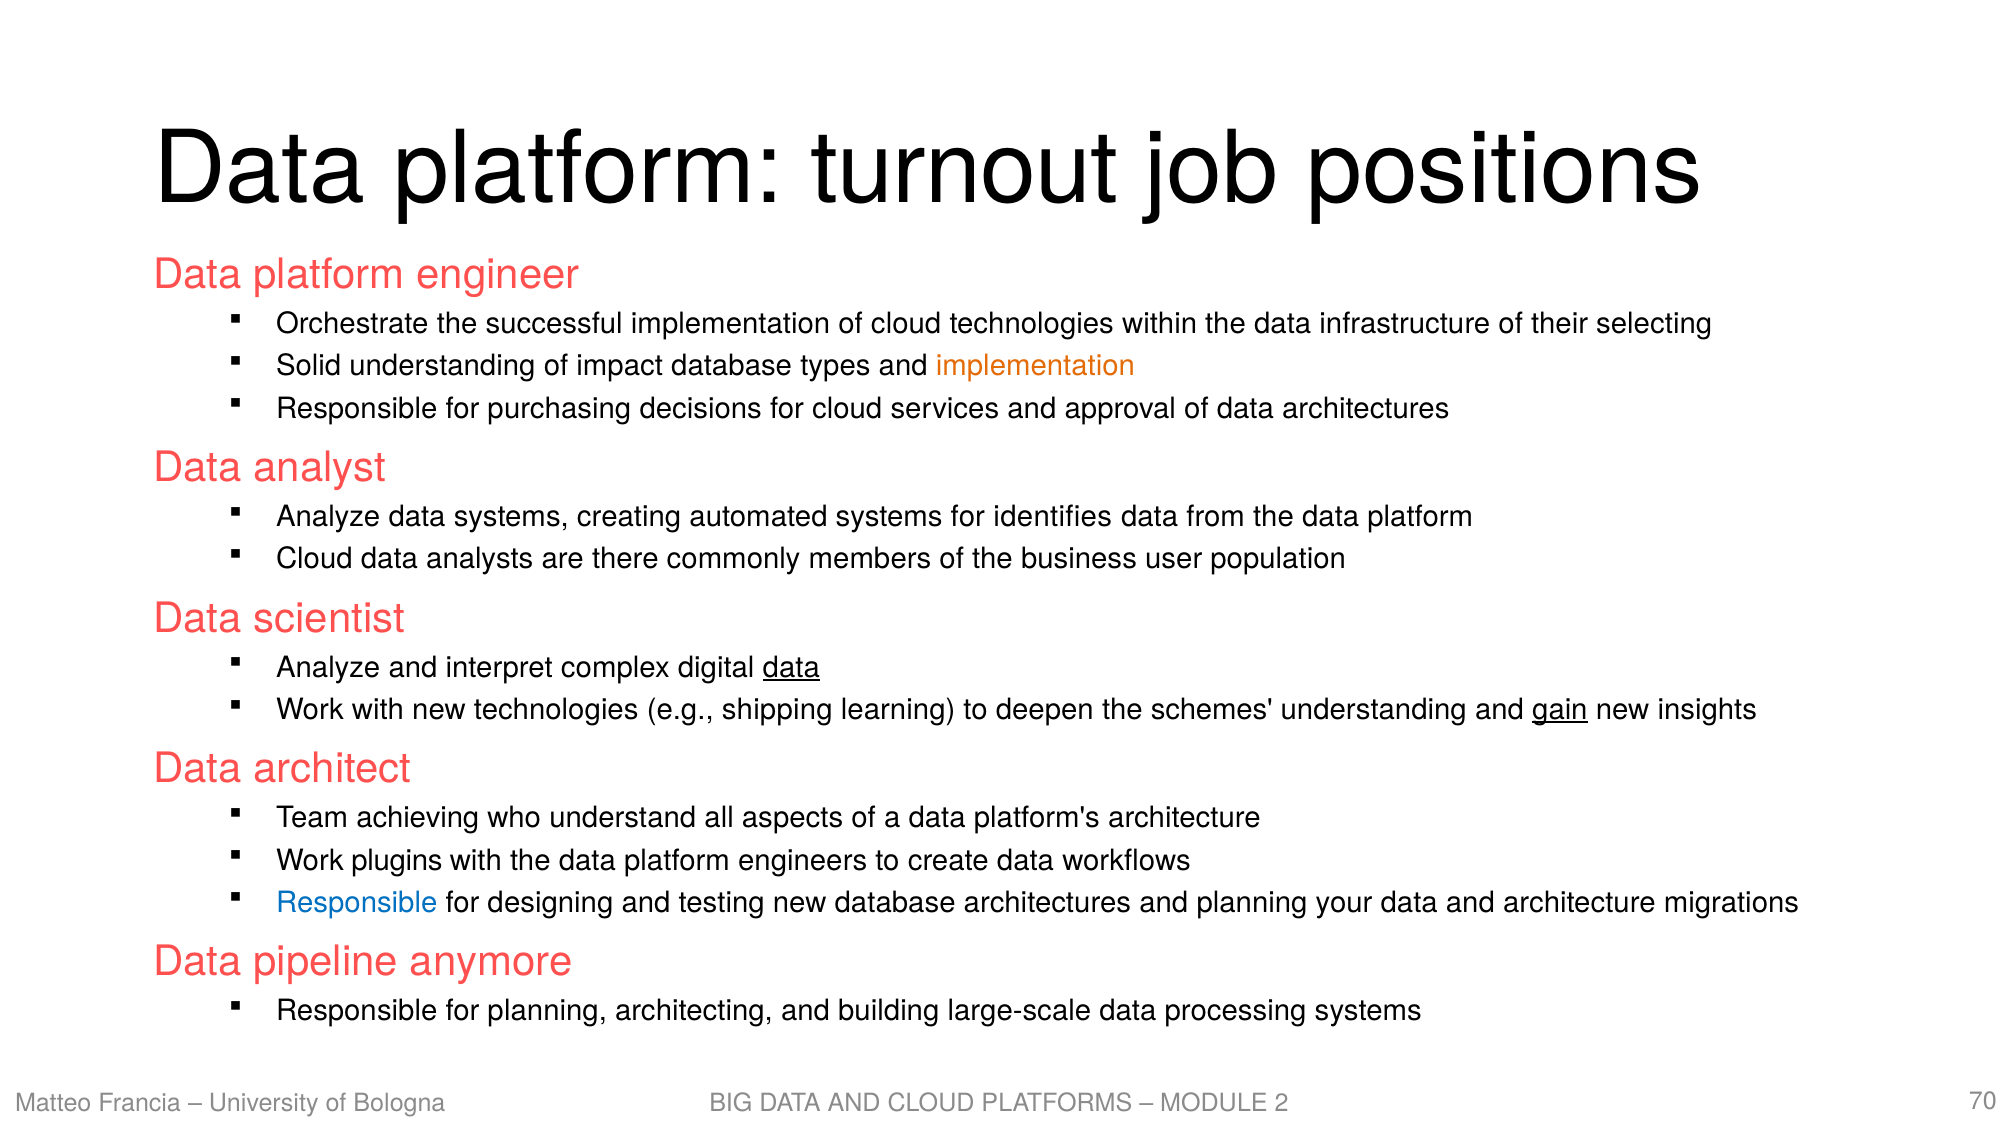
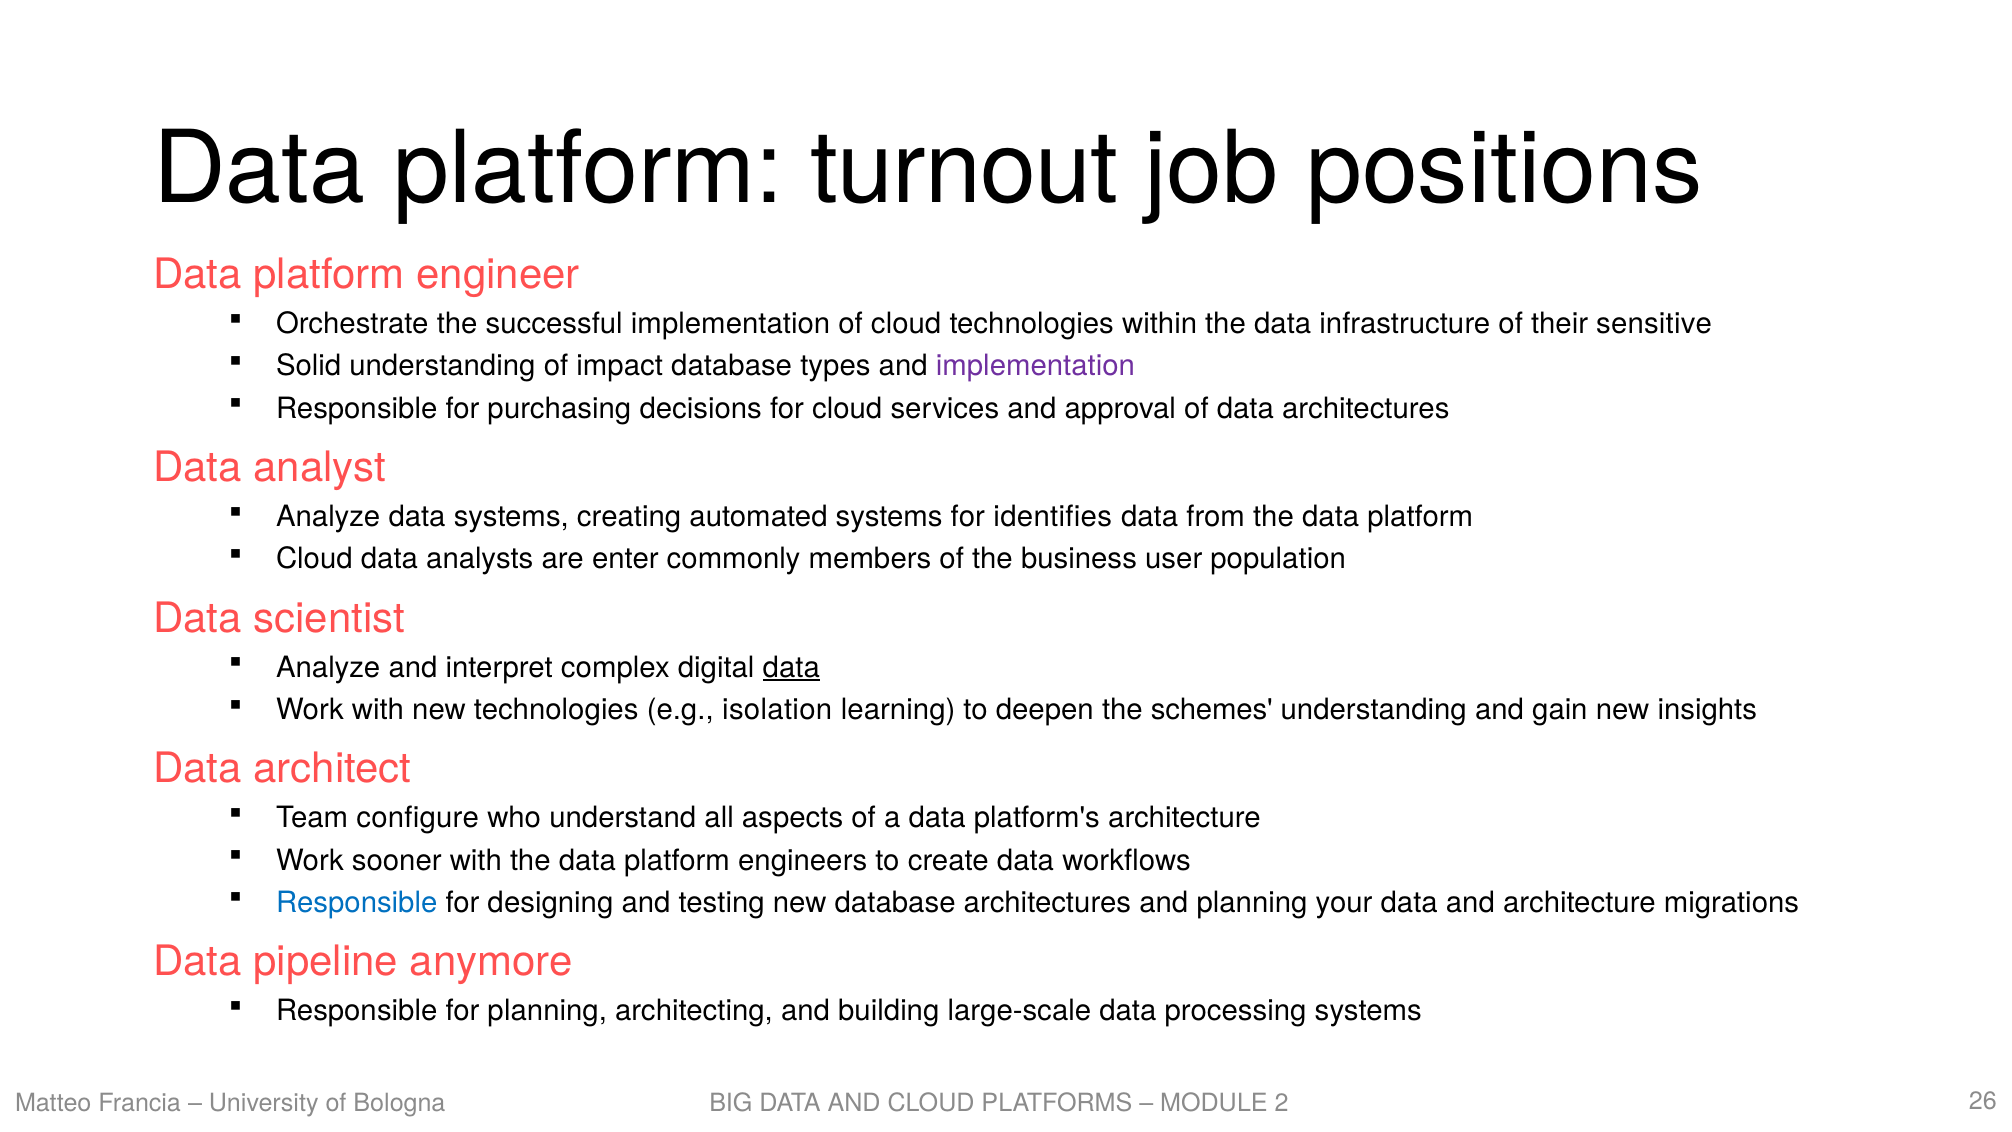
selecting: selecting -> sensitive (1654, 324)
implementation colour: orange -> purple (1035, 366)
there: there -> enter (625, 559)
shipping: shipping -> isolation (777, 710)
gain underline: present -> none (1560, 710)
achieving: achieving -> configure (418, 818)
plugins: plugins -> sooner (397, 860)
70: 70 -> 26 (1983, 1100)
